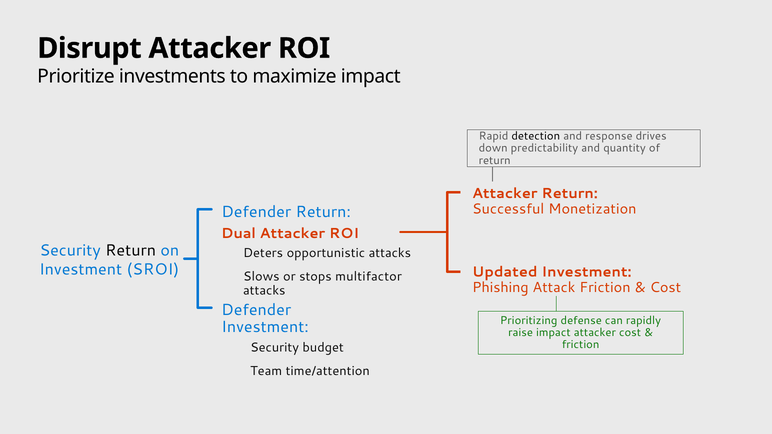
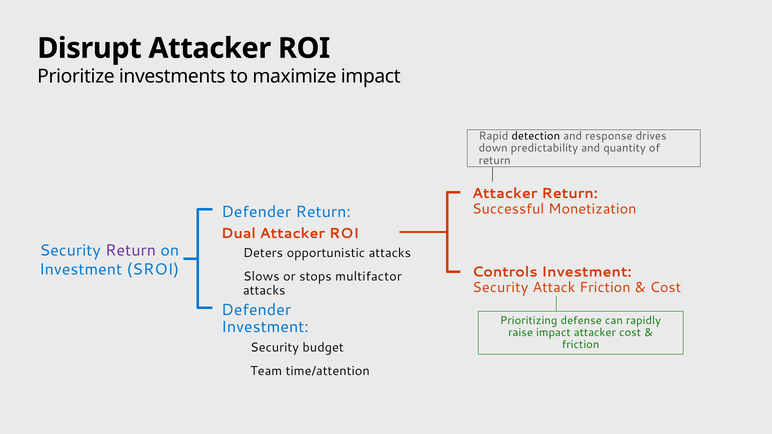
Return colour: black -> purple (131, 250)
Updated: Updated -> Controls (505, 272)
Phishing: Phishing -> Security (500, 288)
